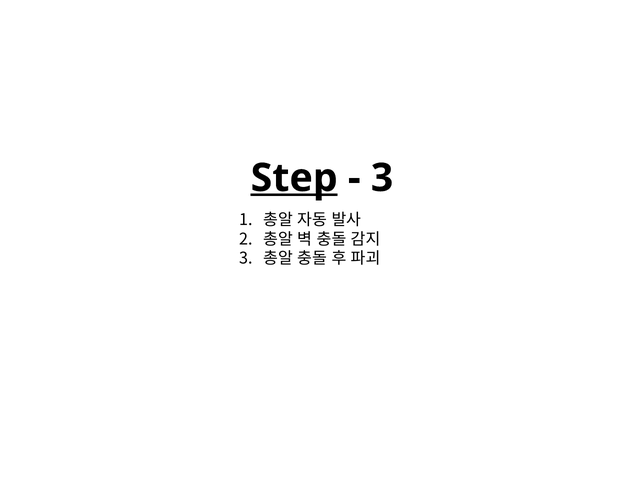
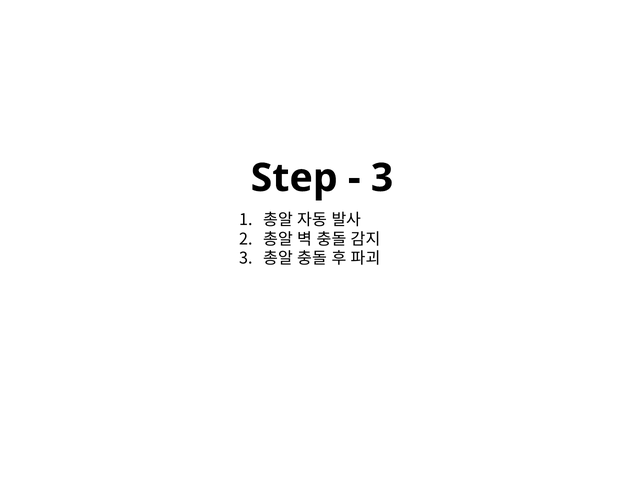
Step underline: present -> none (294, 178)
